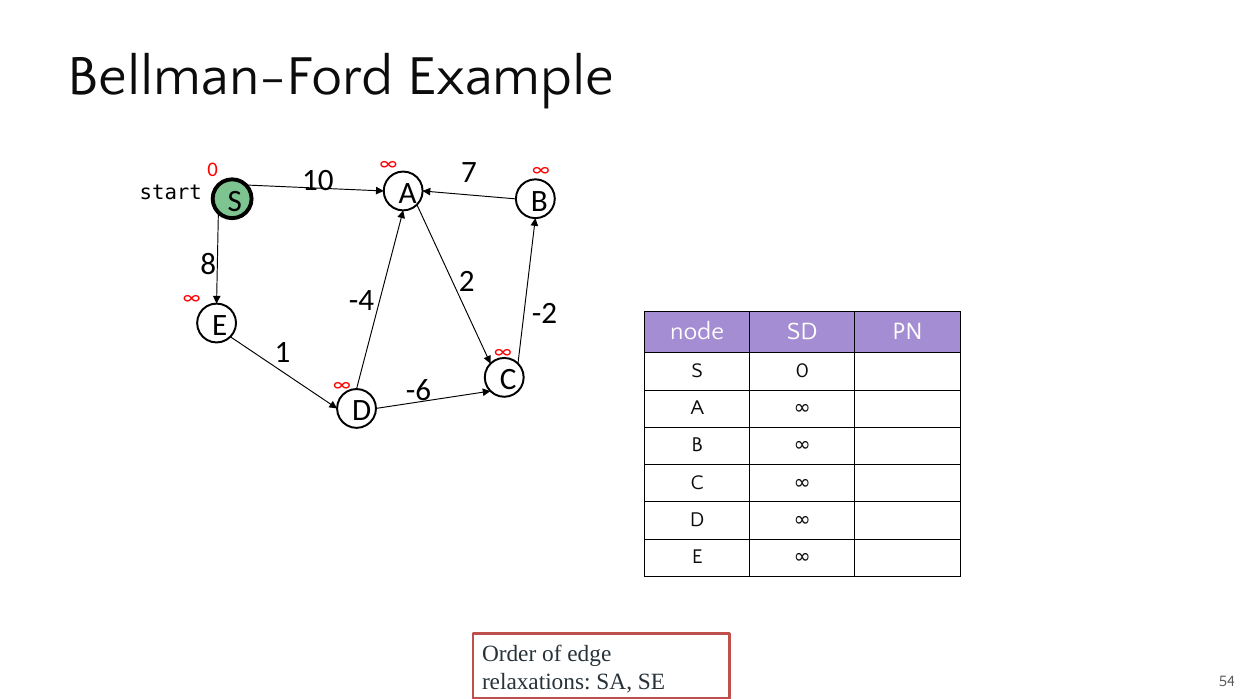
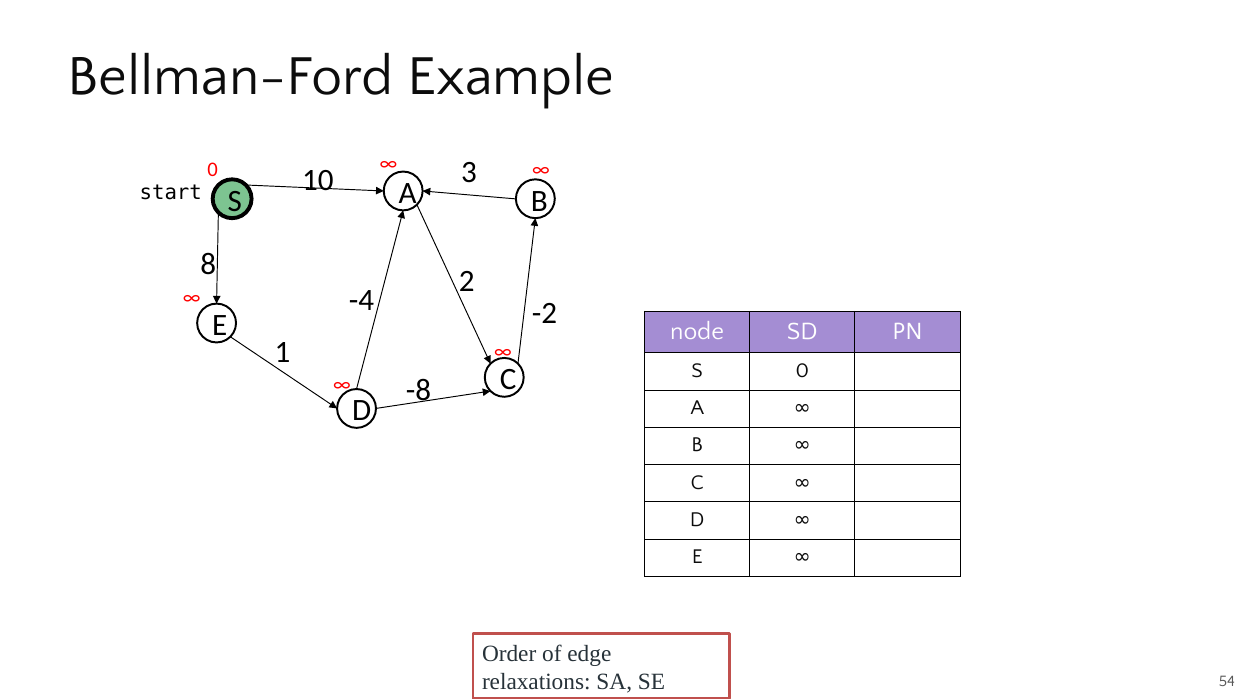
7: 7 -> 3 (469, 173)
-6: -6 -> -8 (419, 390)
